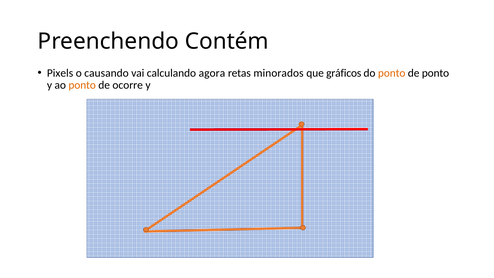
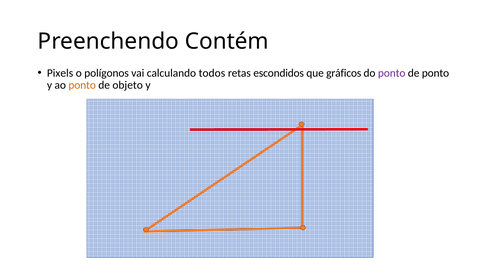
causando: causando -> polígonos (107, 73)
agora: agora -> todos (212, 73)
minorados: minorados -> escondidos (279, 73)
ponto colour: orange -> purple (392, 73)
ocorre: ocorre -> objeto (128, 85)
